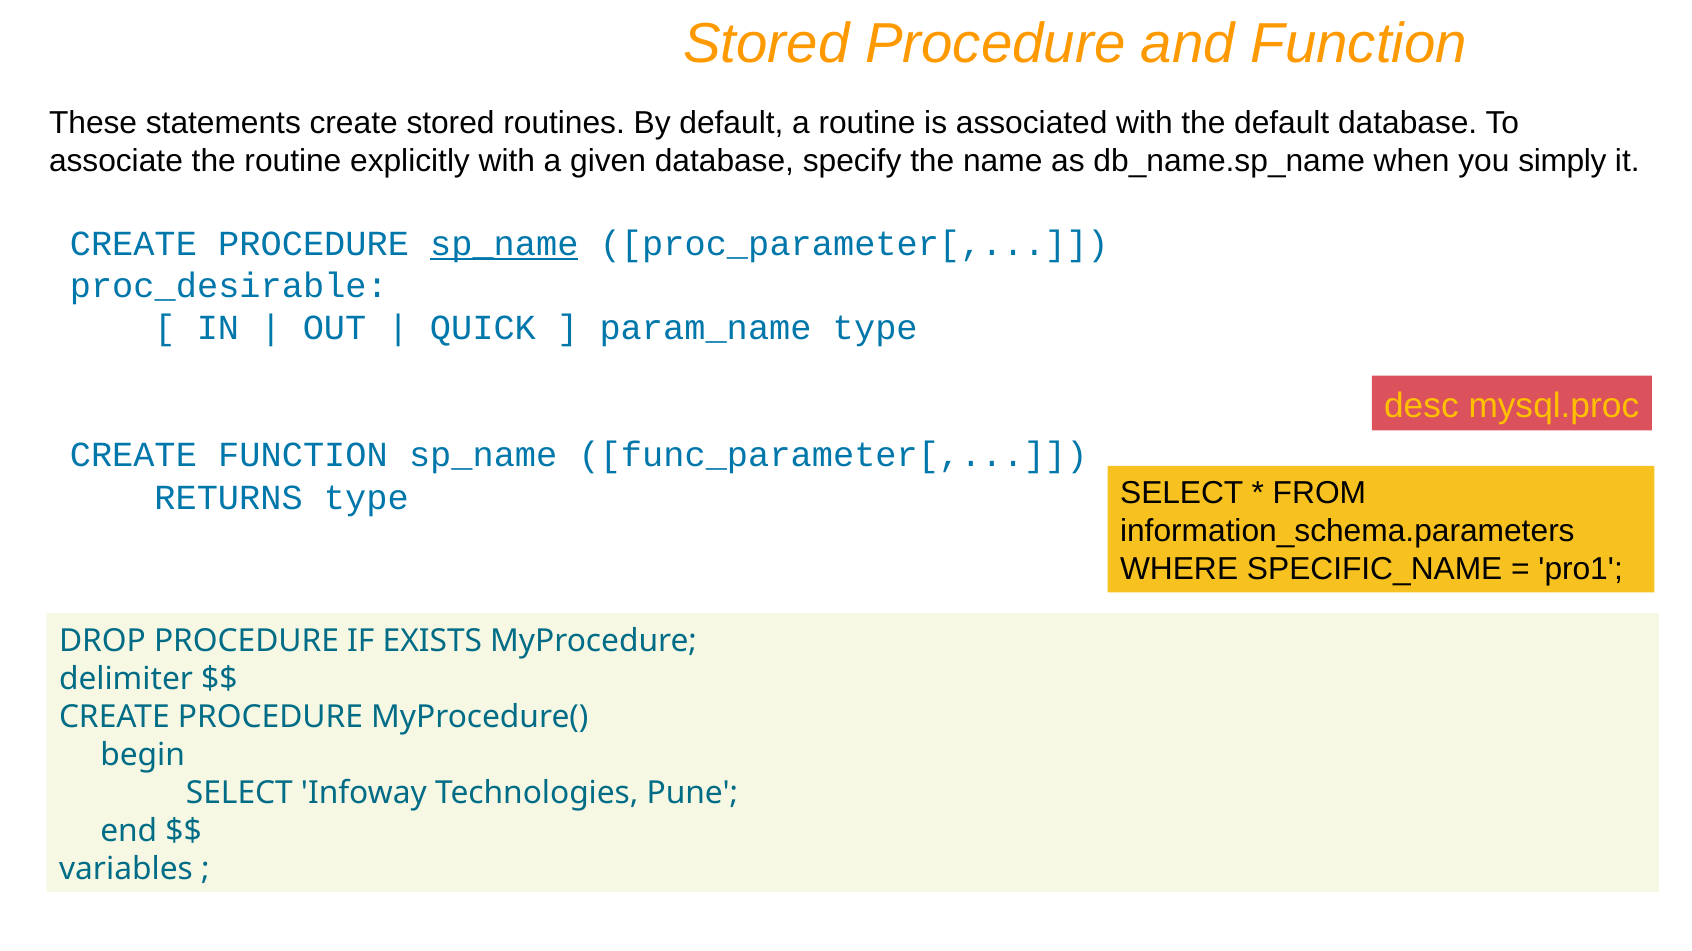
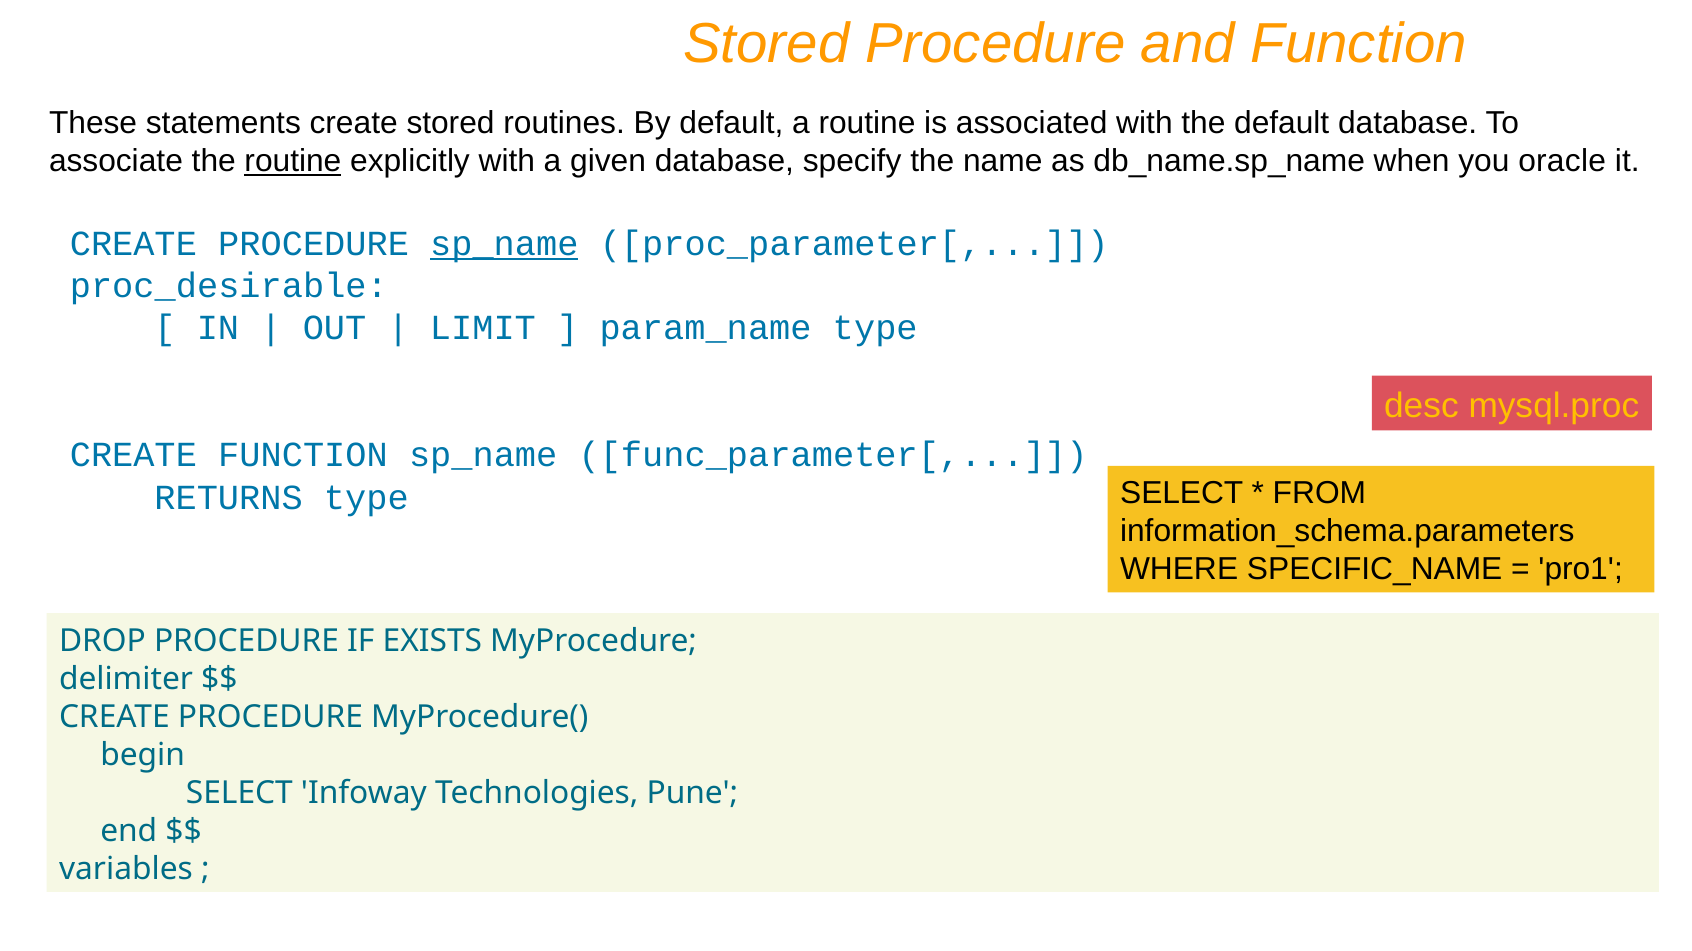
routine underline: none -> present (293, 162)
simply: simply -> oracle (1562, 162)
QUICK: QUICK -> LIMIT (483, 329)
